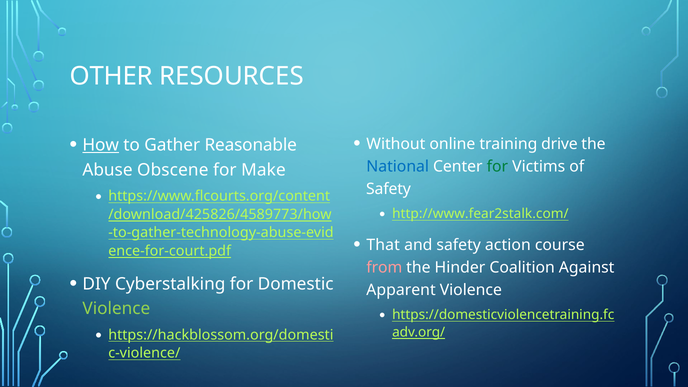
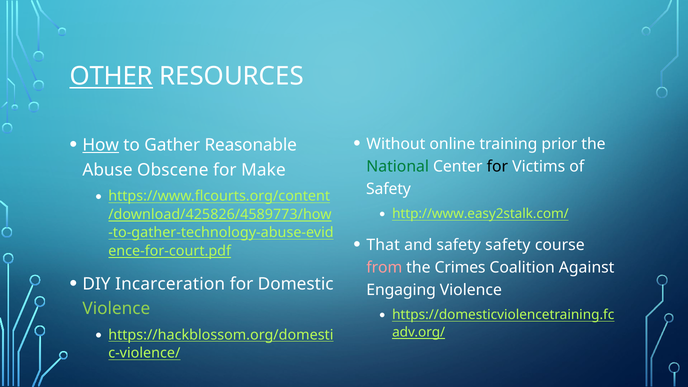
OTHER underline: none -> present (111, 76)
drive: drive -> prior (559, 144)
National colour: blue -> green (398, 167)
for colour: green -> black (497, 167)
http://www.fear2stalk.com/: http://www.fear2stalk.com/ -> http://www.easy2stalk.com/ (480, 214)
safety action: action -> safety (508, 245)
Hinder: Hinder -> Crimes (460, 268)
Cyberstalking: Cyberstalking -> Incarceration (170, 284)
Apparent: Apparent -> Engaging (401, 290)
